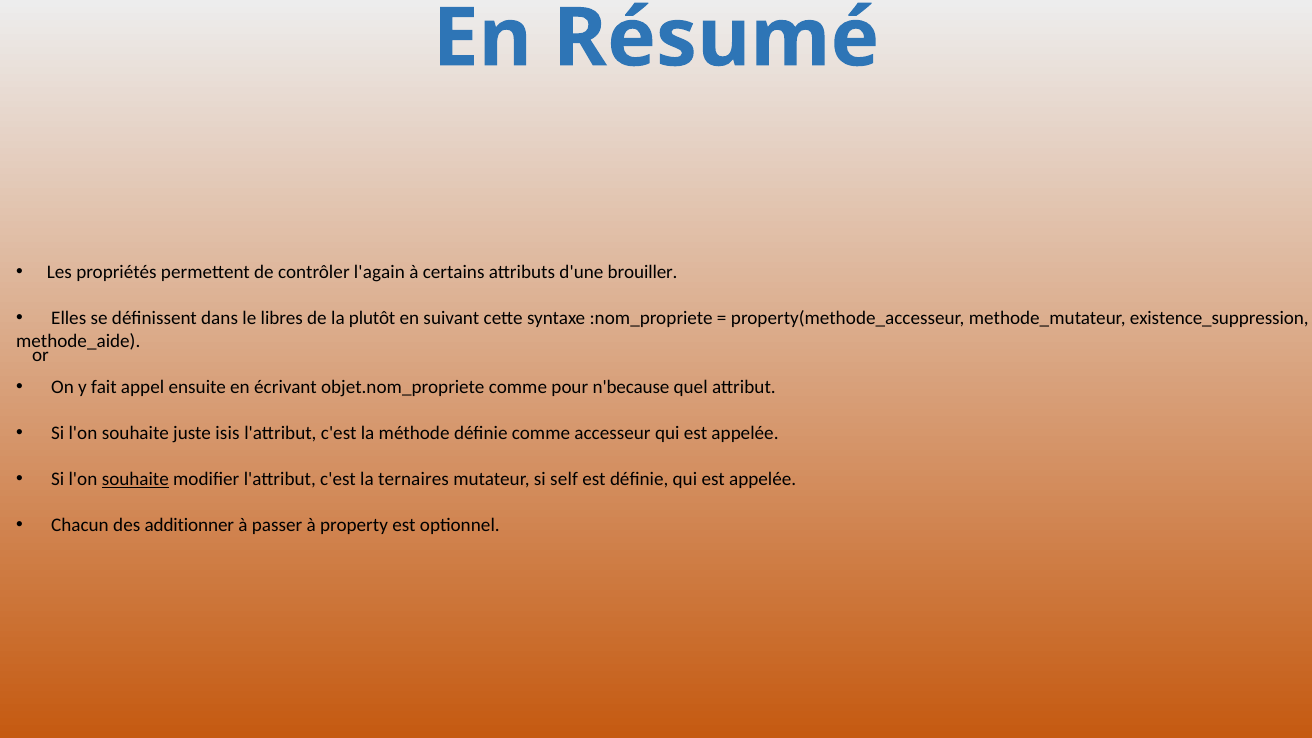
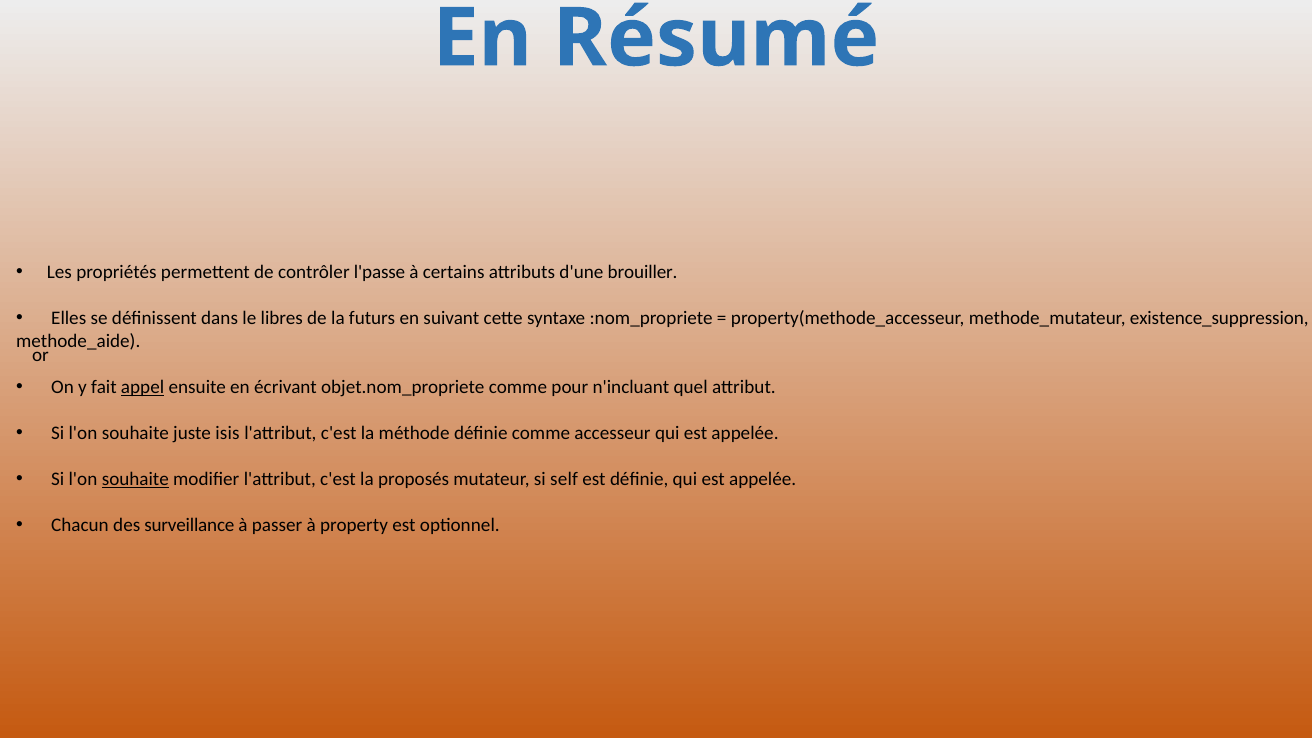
l'again: l'again -> l'passe (380, 272)
plutôt: plutôt -> futurs (372, 318)
appel underline: none -> present (143, 387)
n'because: n'because -> n'incluant (631, 387)
ternaires: ternaires -> proposés (414, 479)
additionner: additionner -> surveillance (189, 525)
